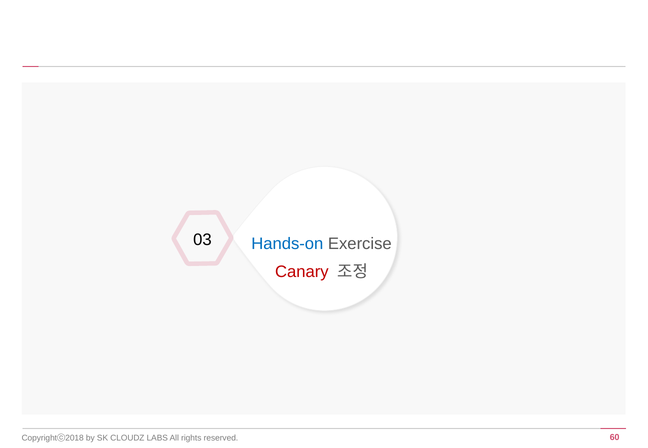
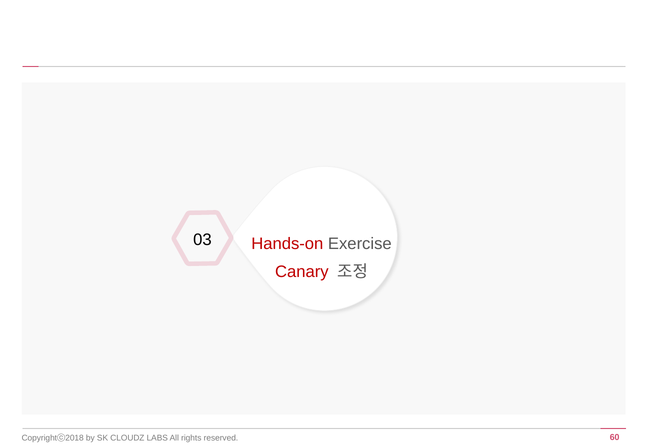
Hands-on colour: blue -> red (287, 244)
